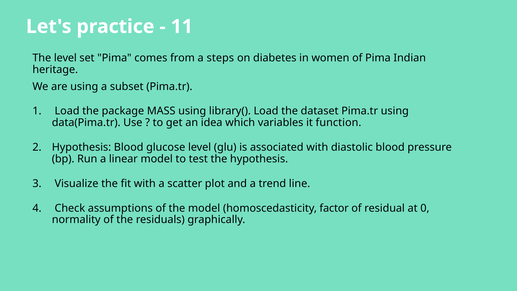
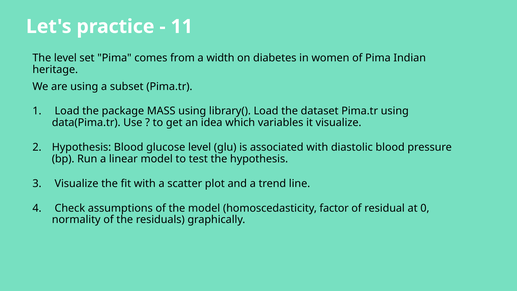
steps: steps -> width (220, 58)
it function: function -> visualize (339, 123)
